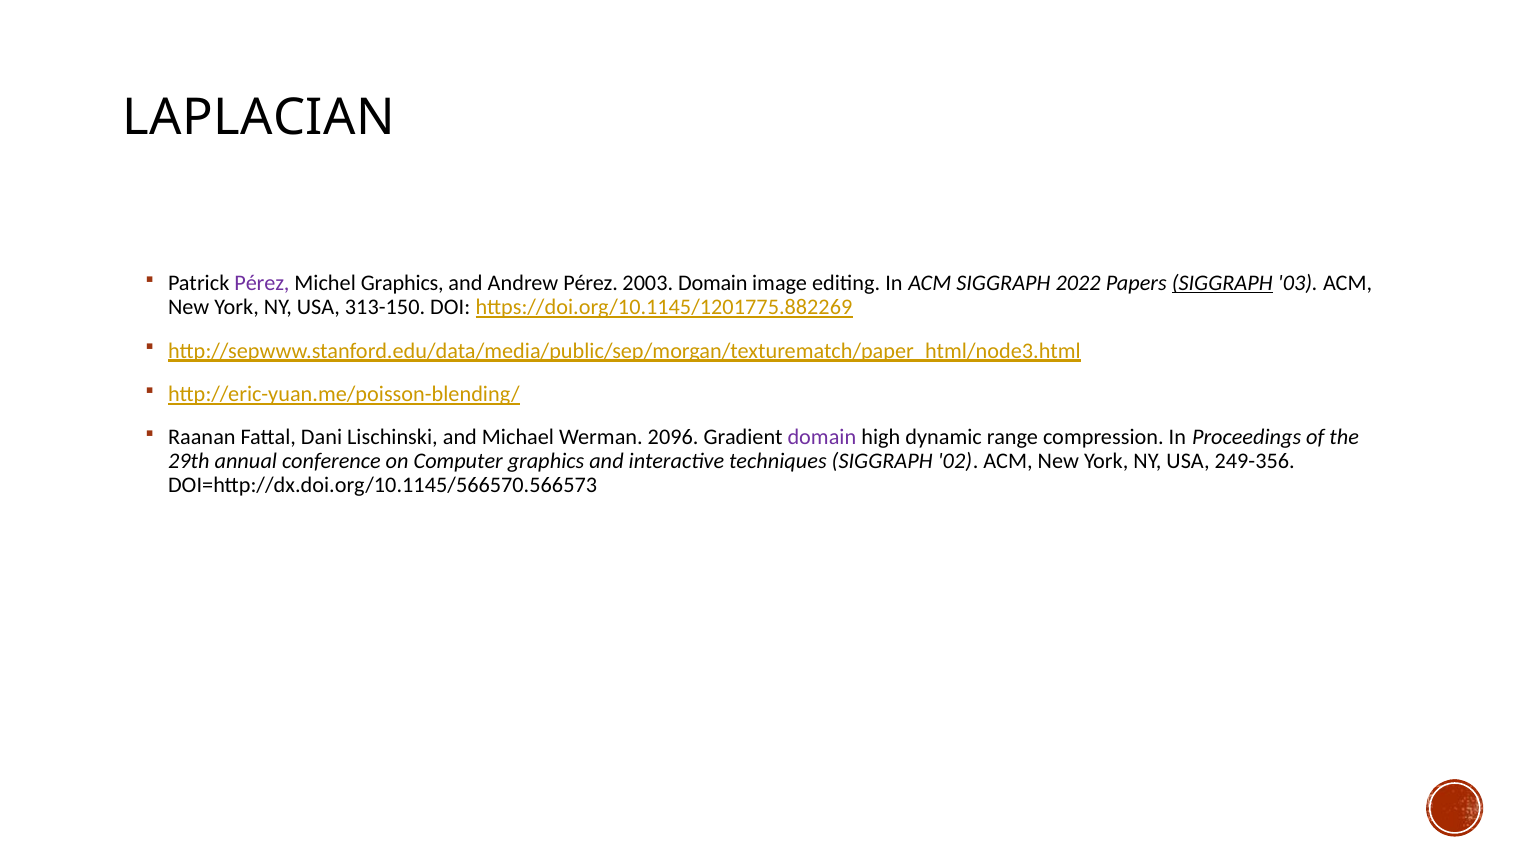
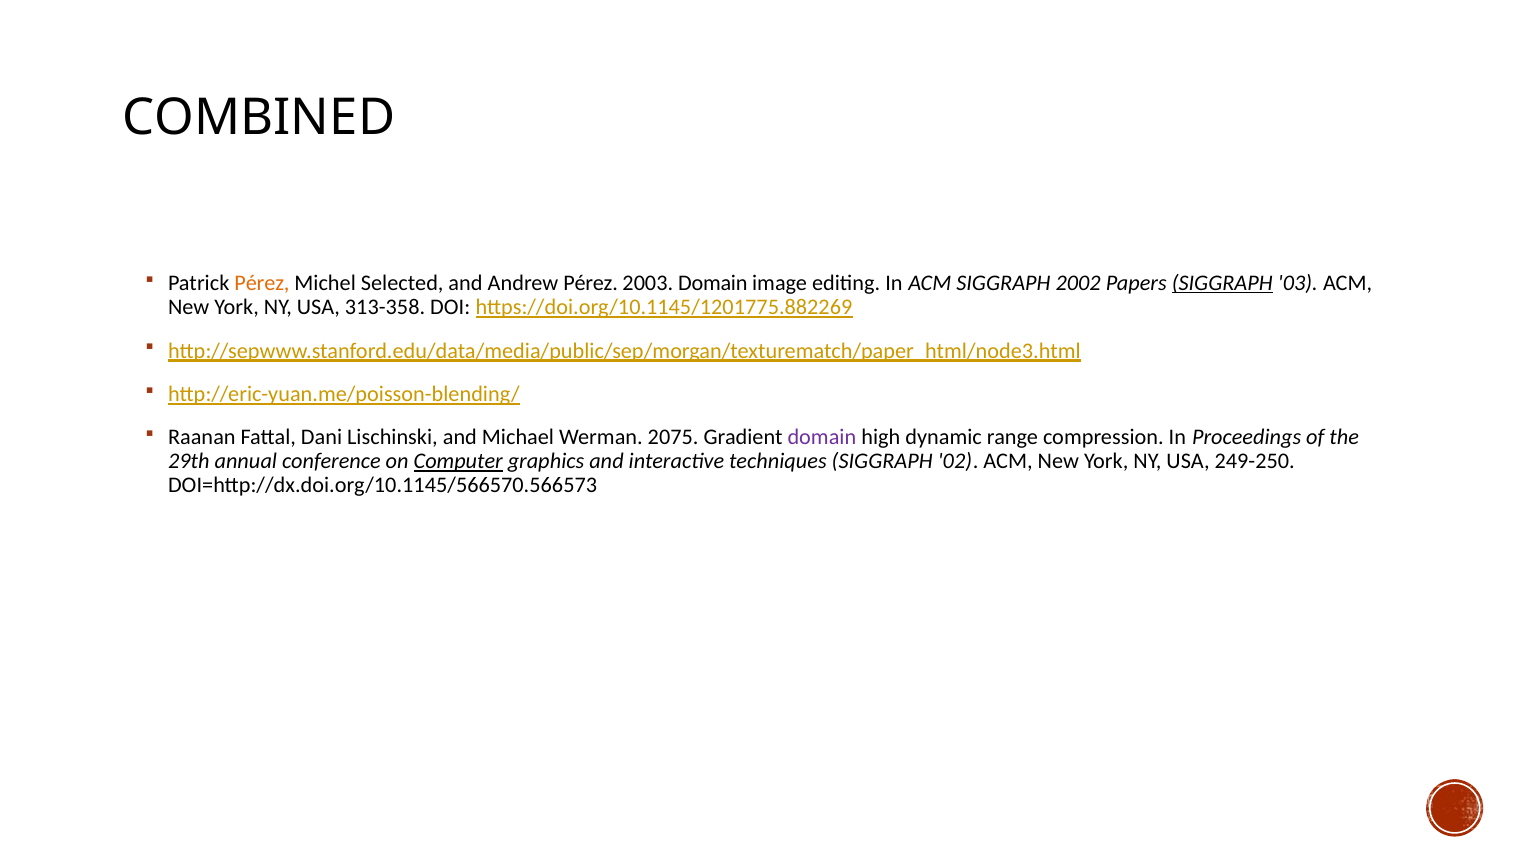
LAPLACIAN: LAPLACIAN -> COMBINED (259, 118)
Pérez colour: purple -> orange (262, 283)
Michel Graphics: Graphics -> Selected (402, 283)
2022: 2022 -> 2002 (1078, 283)
313-150: 313-150 -> 313-358 (385, 307)
2096: 2096 -> 2075 (673, 437)
Computer underline: none -> present (458, 461)
249-356: 249-356 -> 249-250 (1255, 461)
